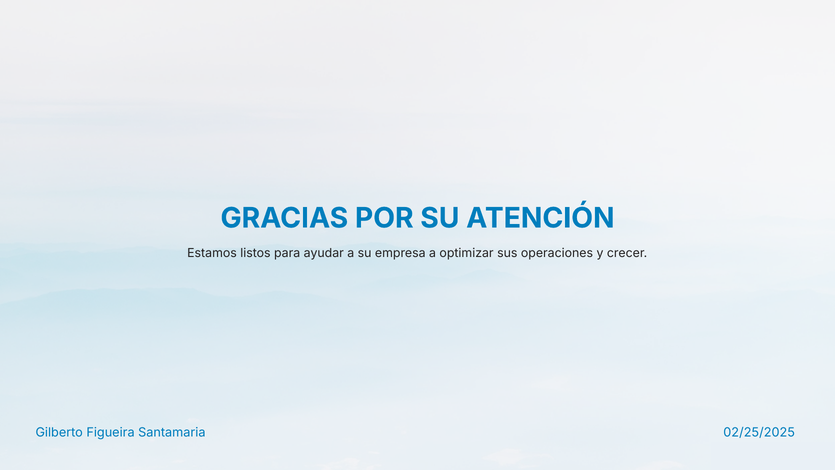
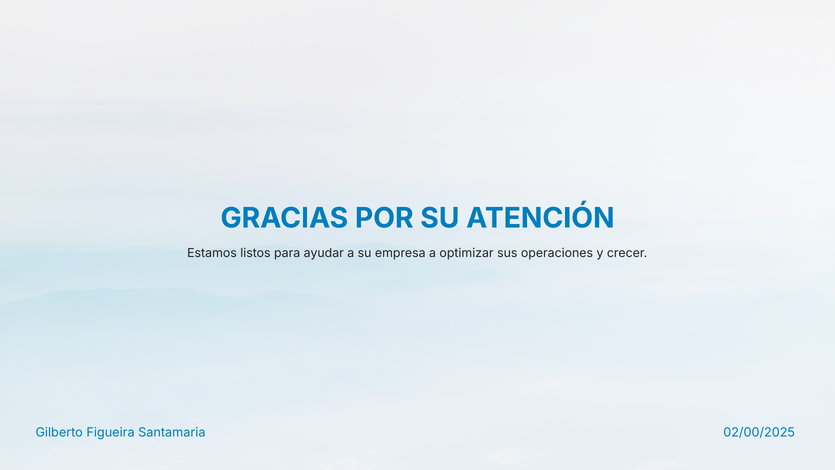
02/25/2025: 02/25/2025 -> 02/00/2025 (759, 432)
